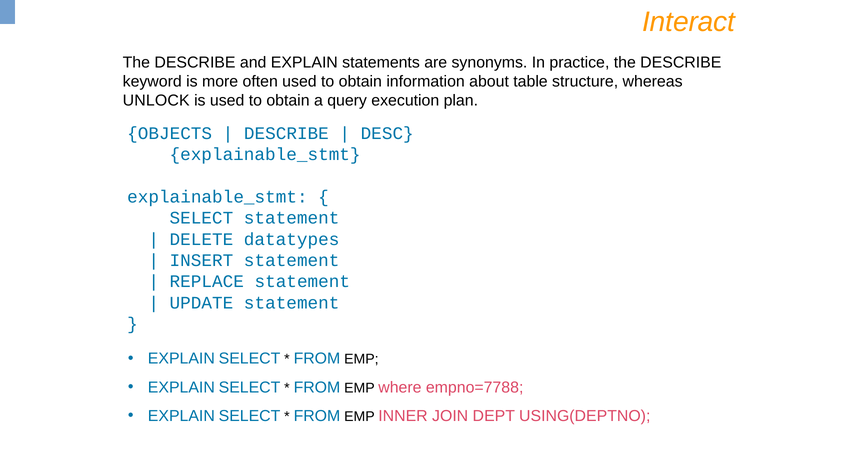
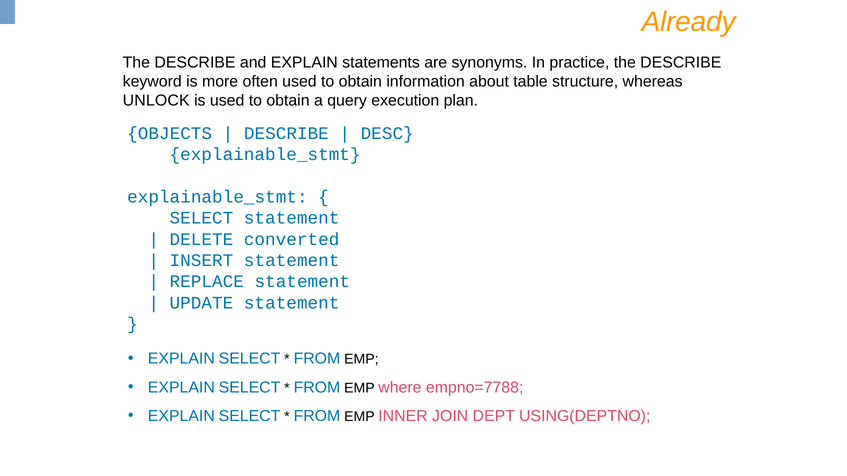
Interact: Interact -> Already (689, 22)
datatypes: datatypes -> converted (292, 239)
